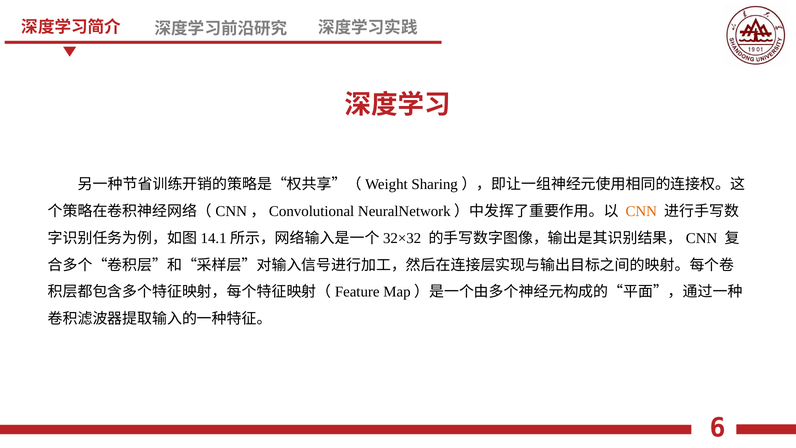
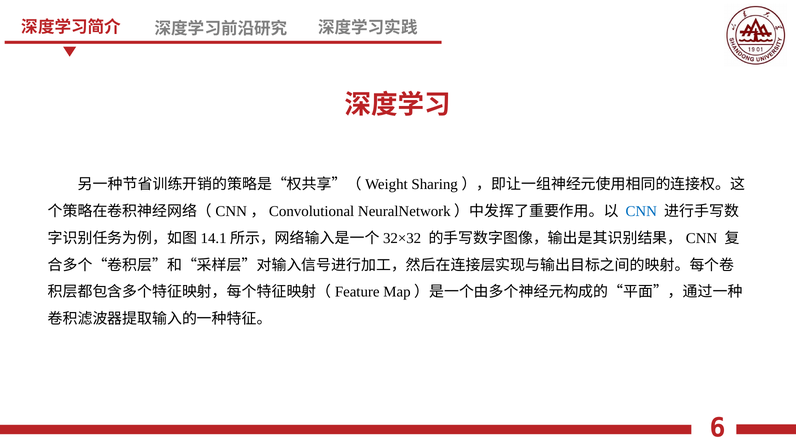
CNN colour: orange -> blue (641, 211)
